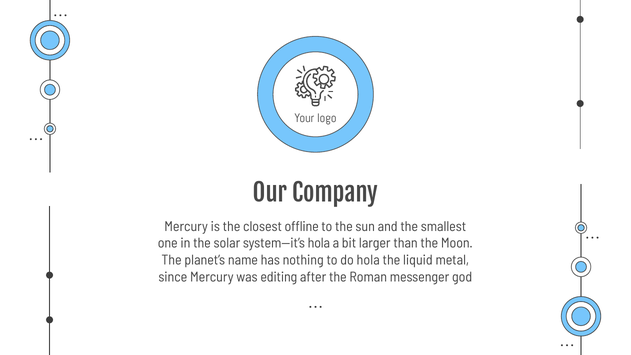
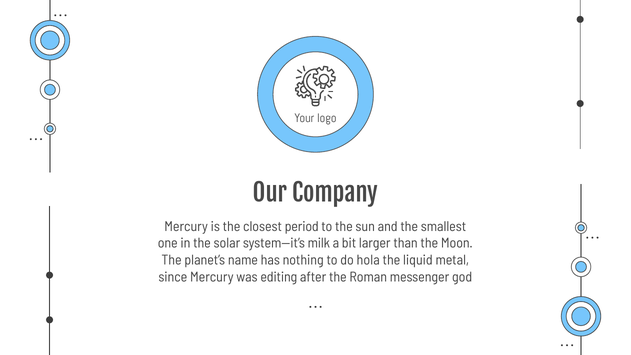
offline: offline -> period (302, 226)
system—it’s hola: hola -> milk (319, 243)
